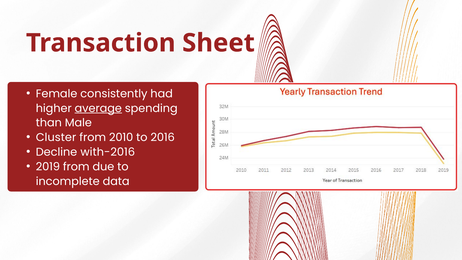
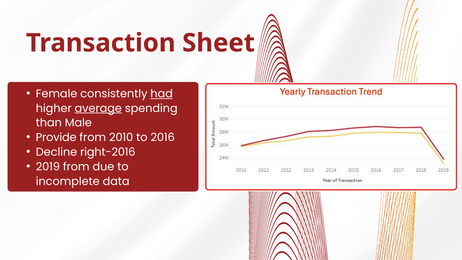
had underline: none -> present (162, 94)
Cluster: Cluster -> Provide (56, 137)
with-2016: with-2016 -> right-2016 (108, 152)
